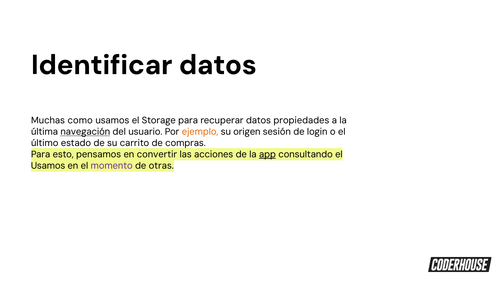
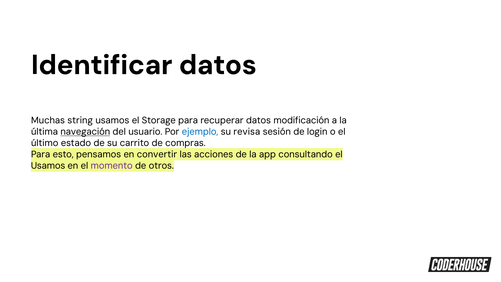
como: como -> string (80, 120)
propiedades: propiedades -> modificación (301, 120)
ejemplo colour: orange -> blue (200, 132)
origen: origen -> revisa (247, 132)
app underline: present -> none (267, 154)
otras: otras -> otros (161, 165)
